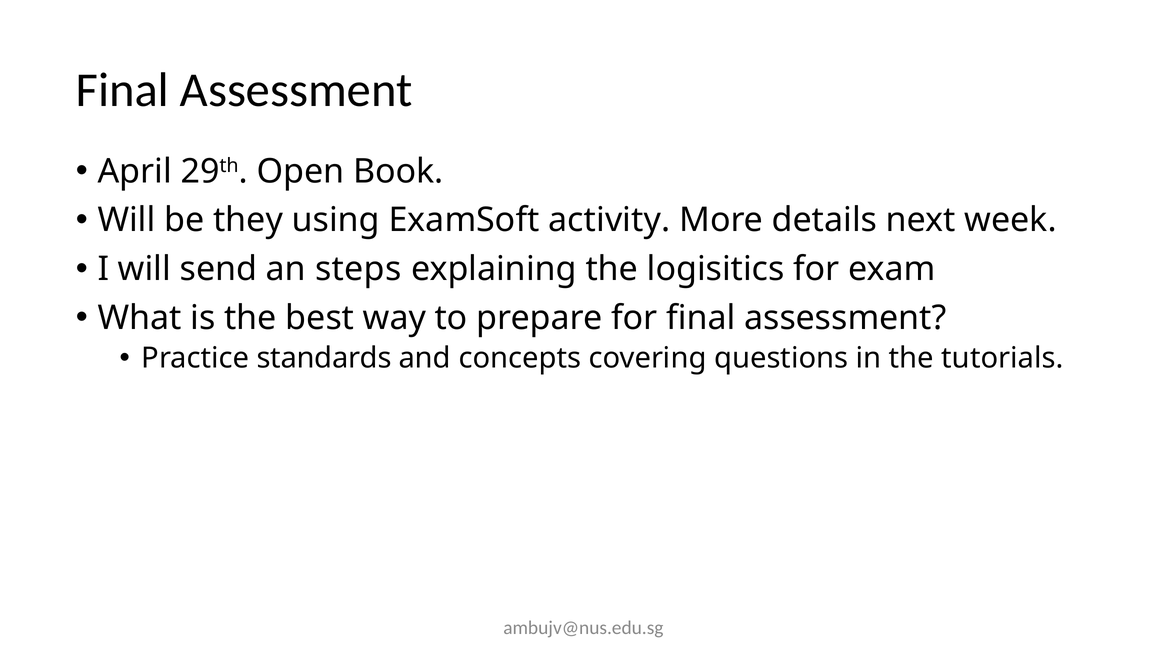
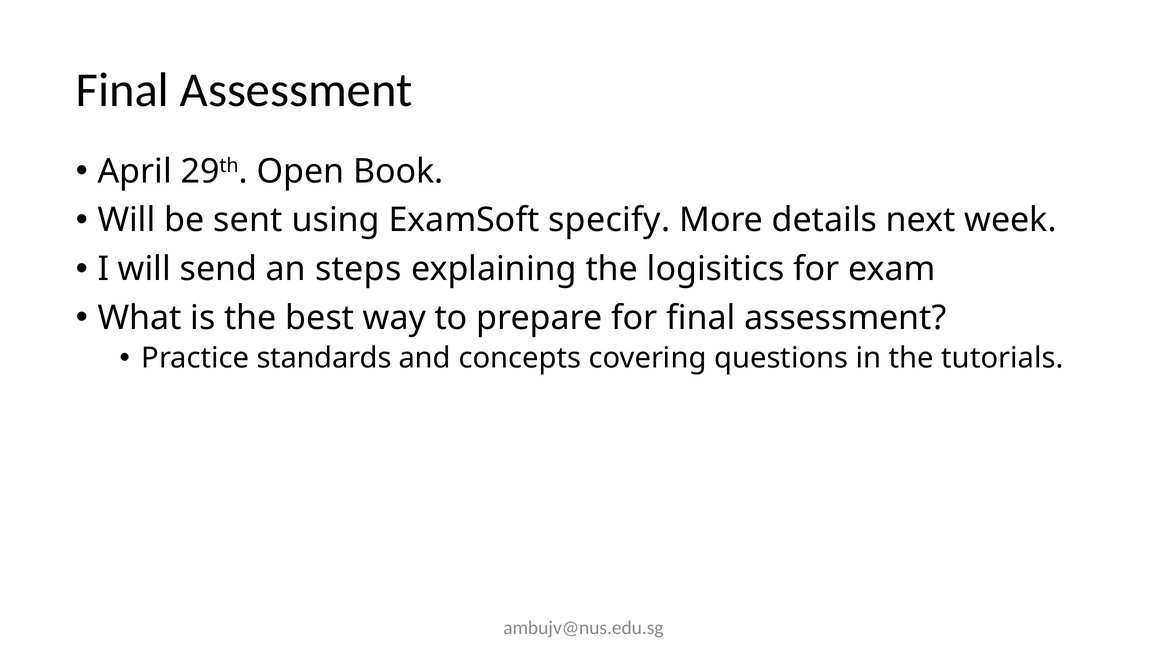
they: they -> sent (248, 220)
activity: activity -> specify (609, 220)
